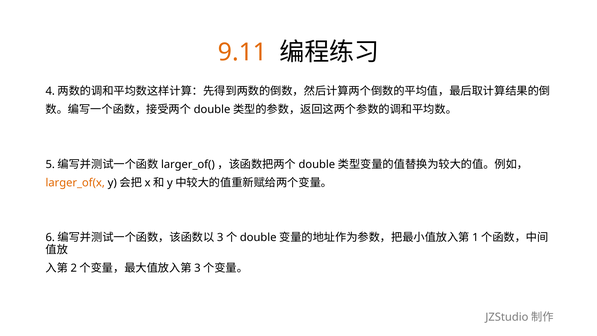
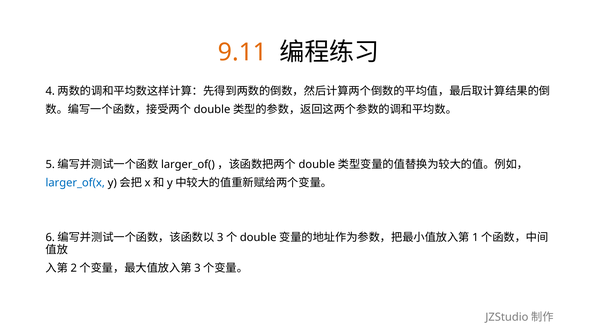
larger_of(x colour: orange -> blue (75, 183)
